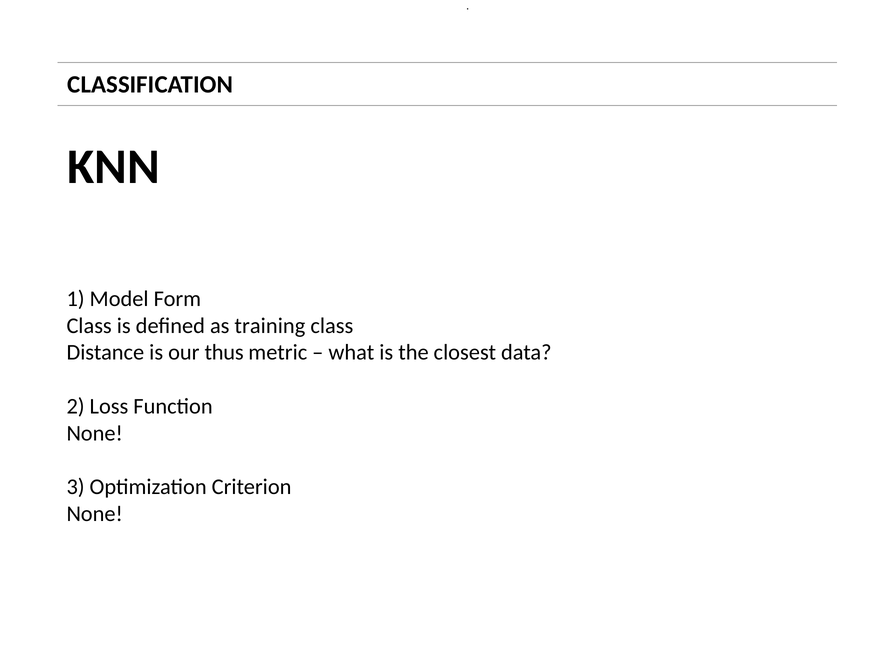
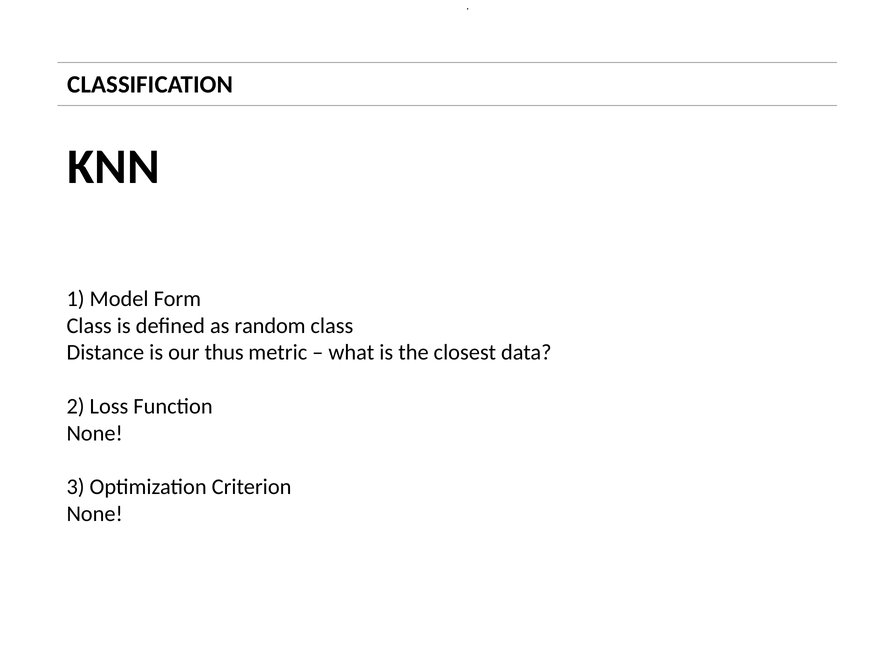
training: training -> random (270, 326)
